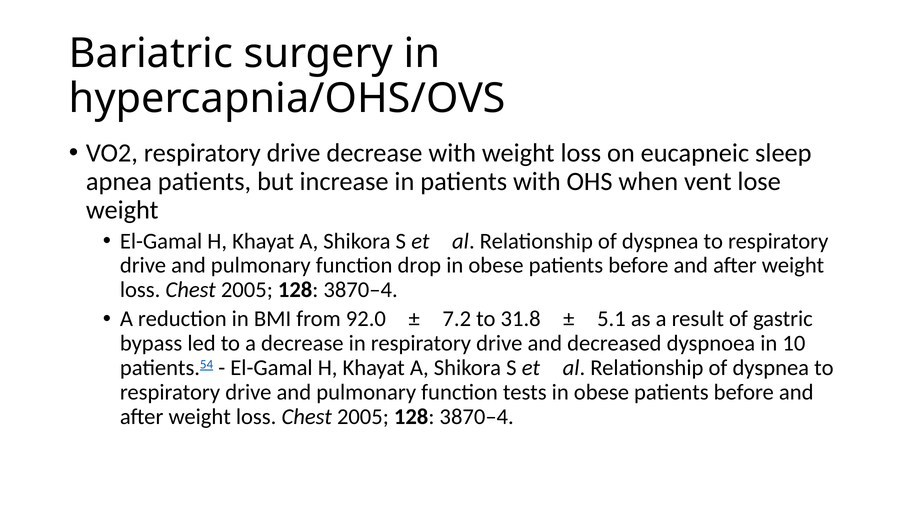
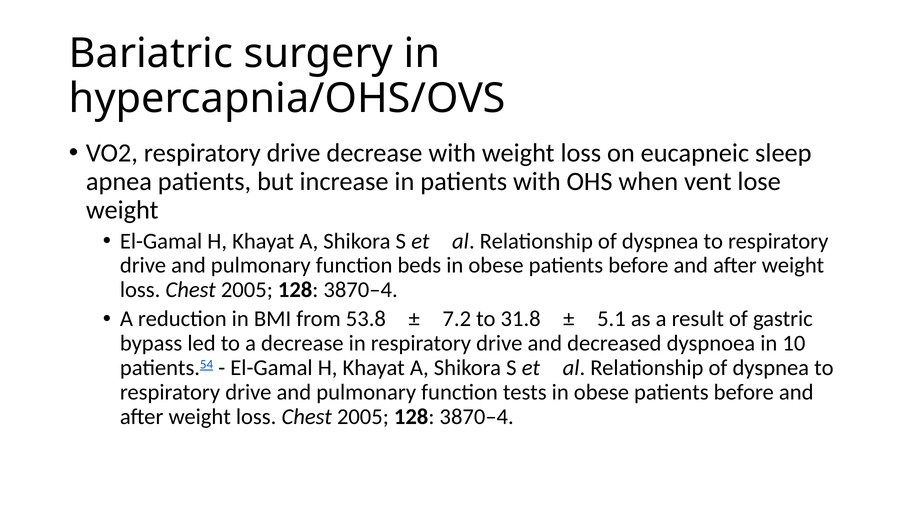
drop: drop -> beds (419, 265)
92.0: 92.0 -> 53.8 (366, 319)
